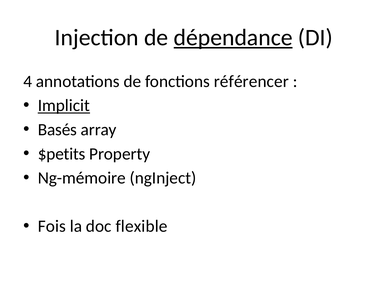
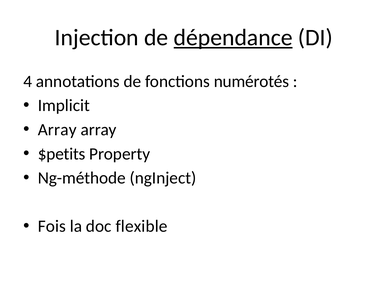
référencer: référencer -> numérotés (251, 81)
Implicit underline: present -> none (64, 106)
Basés: Basés -> Array (57, 130)
Ng-mémoire: Ng-mémoire -> Ng-méthode (82, 178)
